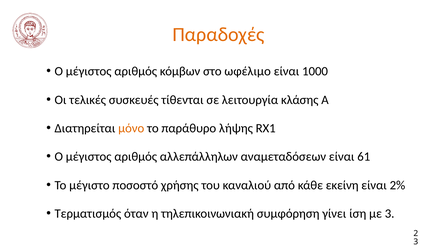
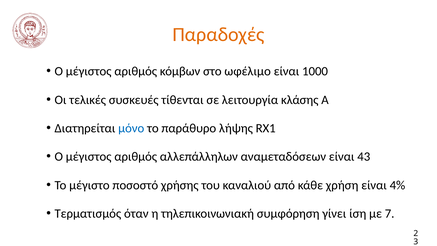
μόνο colour: orange -> blue (131, 128)
61: 61 -> 43 (364, 157)
εκείνη: εκείνη -> χρήση (342, 185)
2%: 2% -> 4% (397, 185)
με 3: 3 -> 7 (390, 213)
